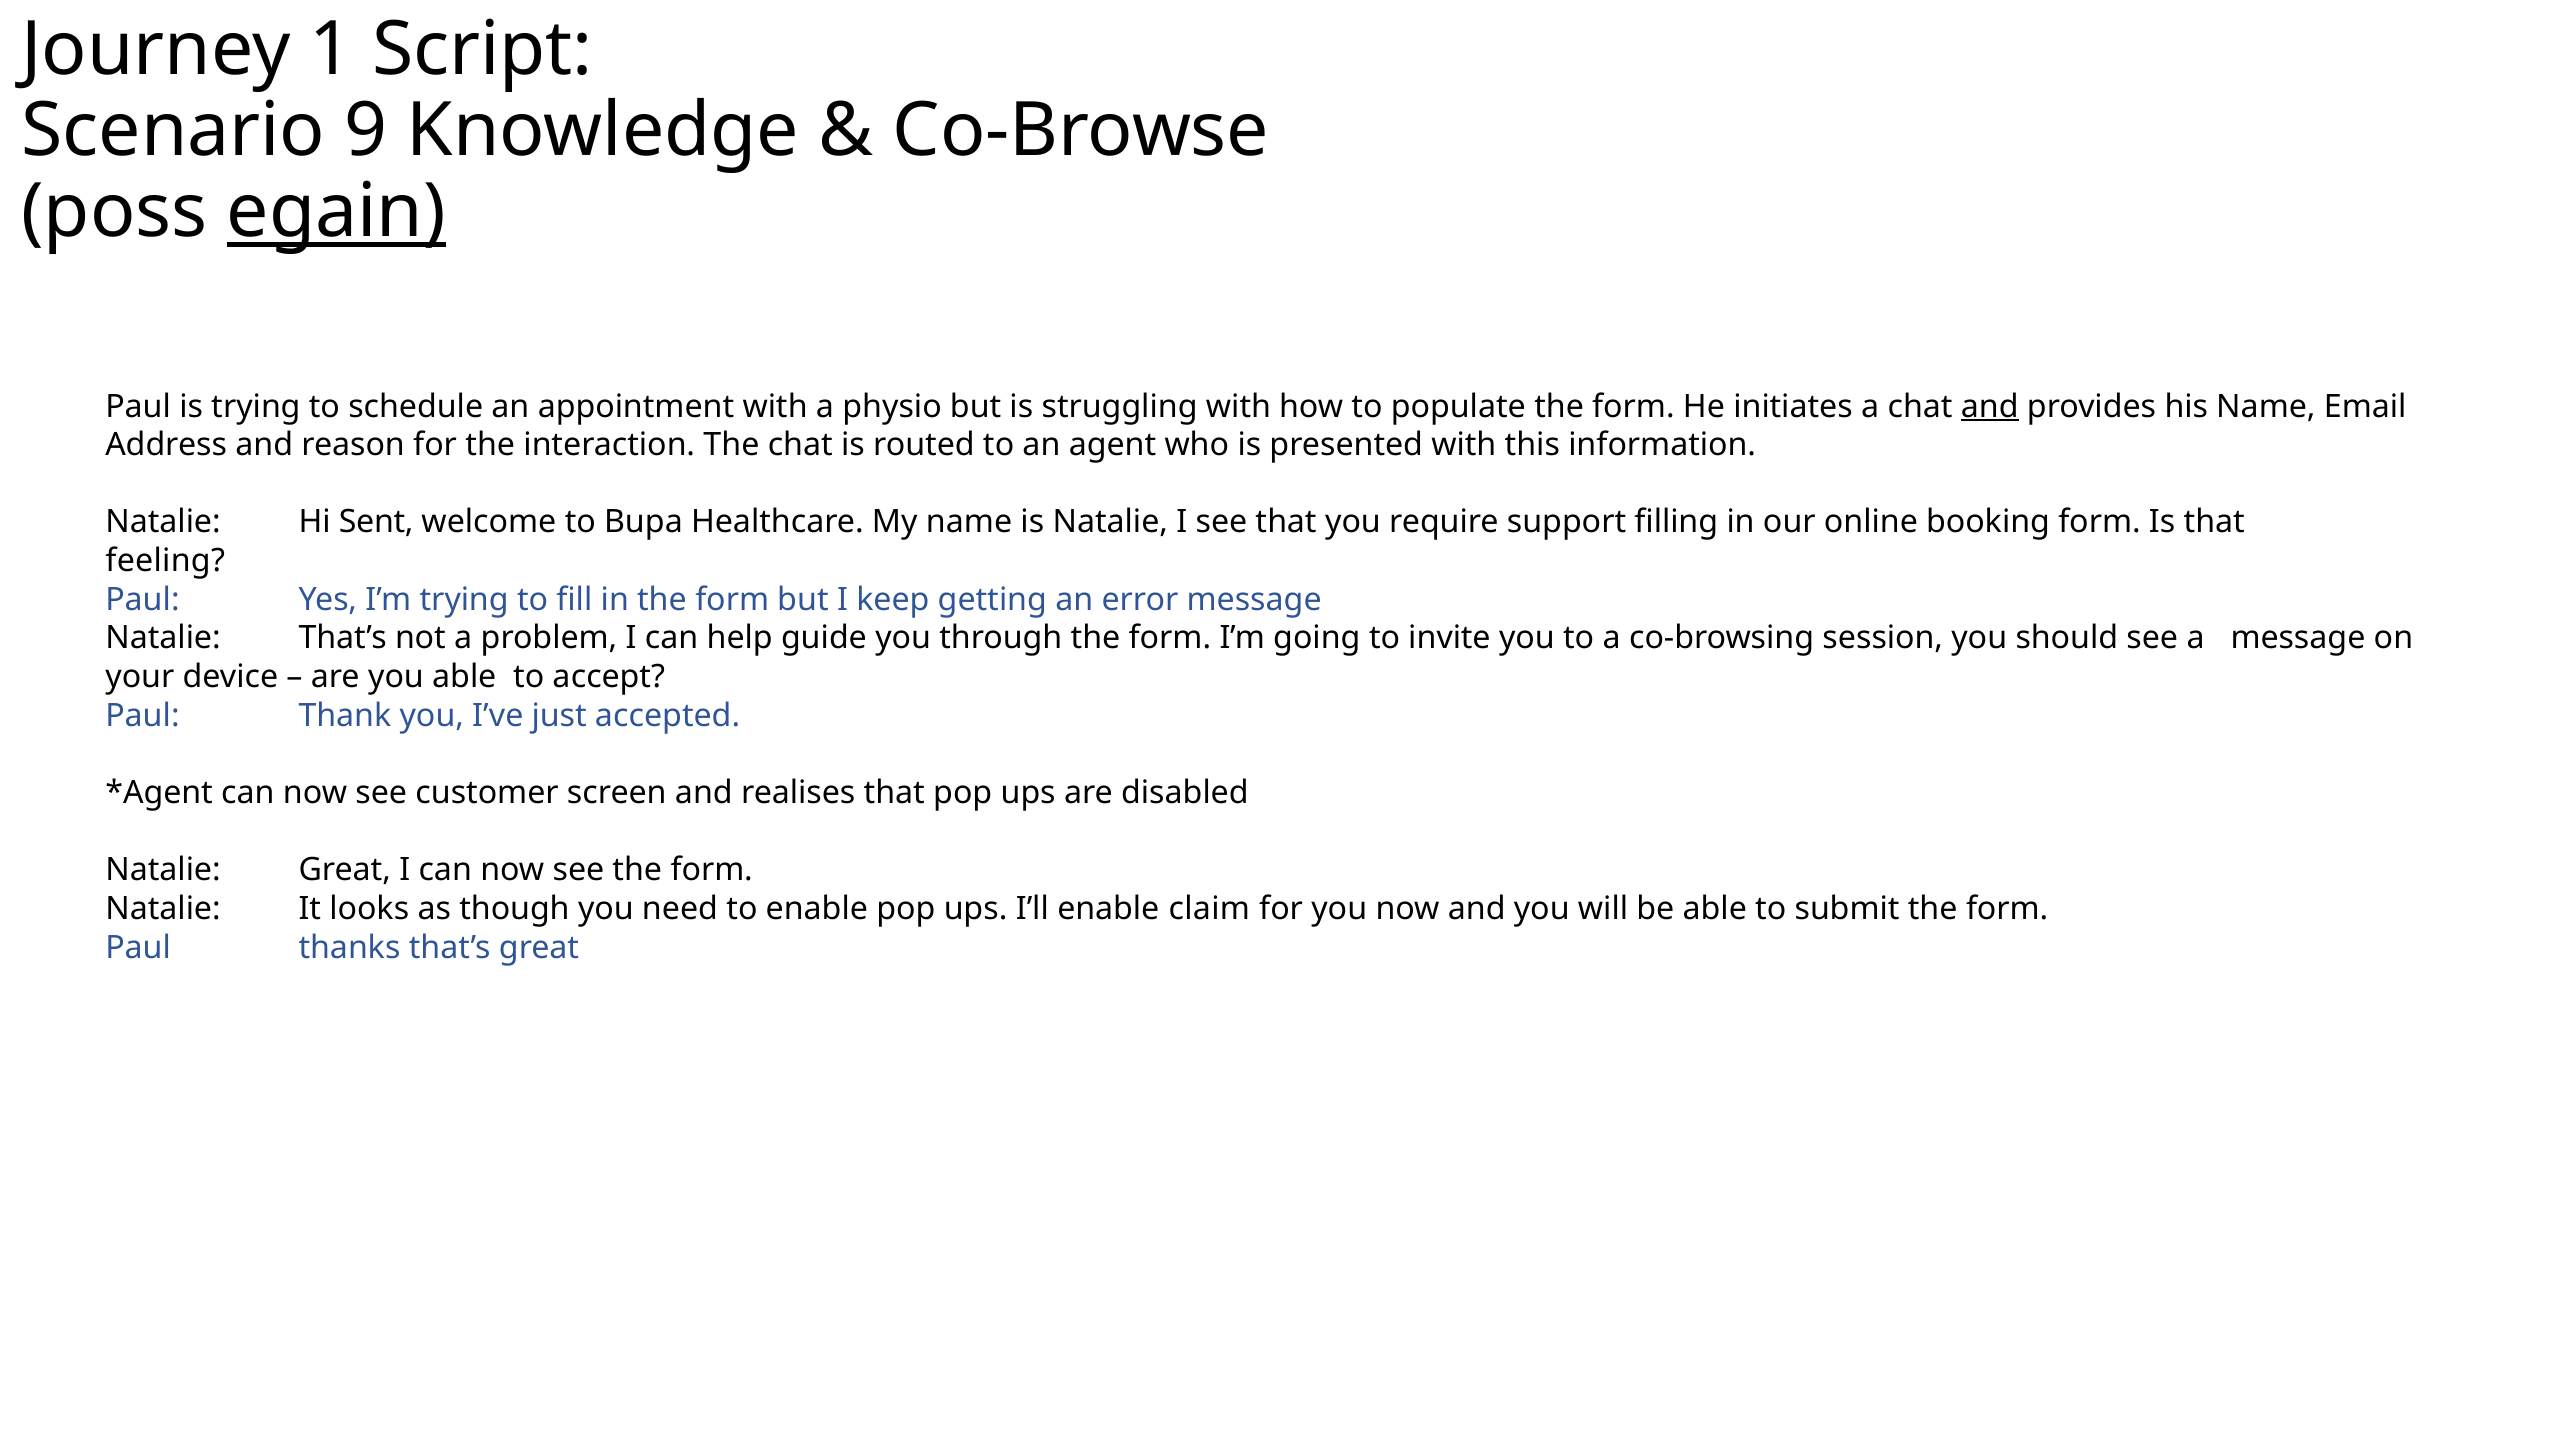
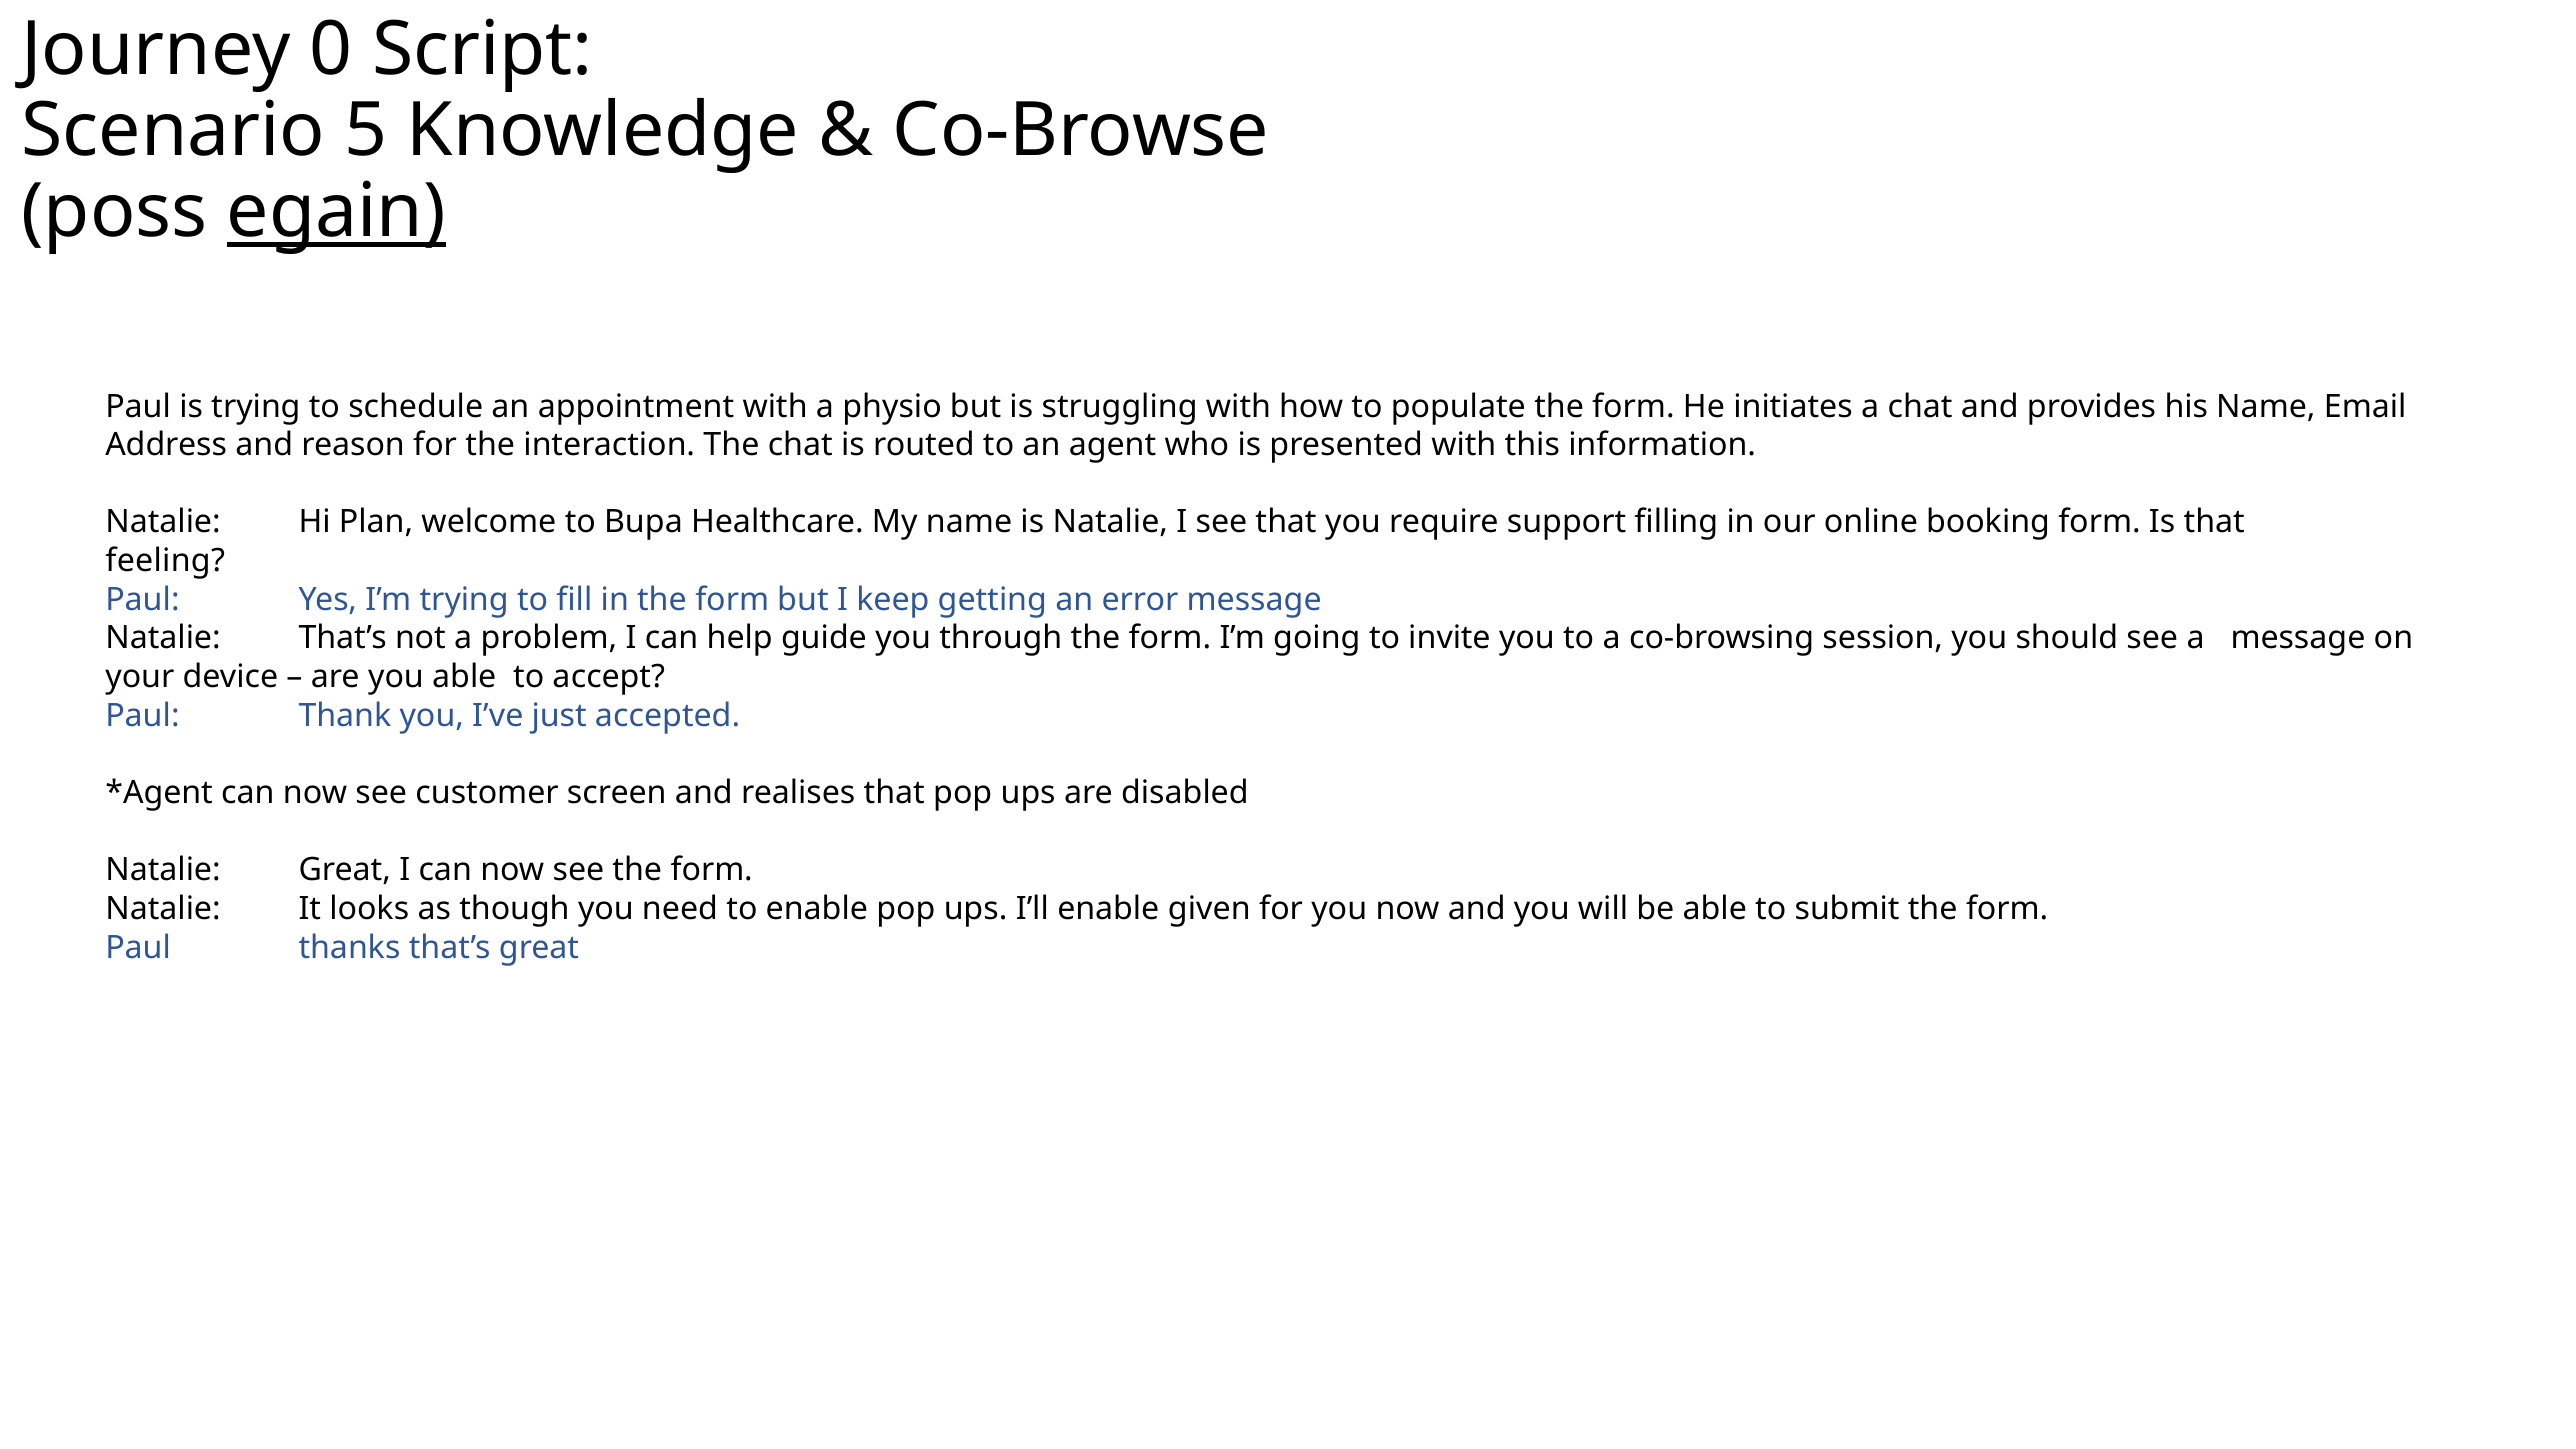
1: 1 -> 0 (331, 50)
9: 9 -> 5 (366, 131)
and underline: present -> none (1990, 406)
Sent: Sent -> Plan (376, 522)
claim: claim -> given (1209, 909)
